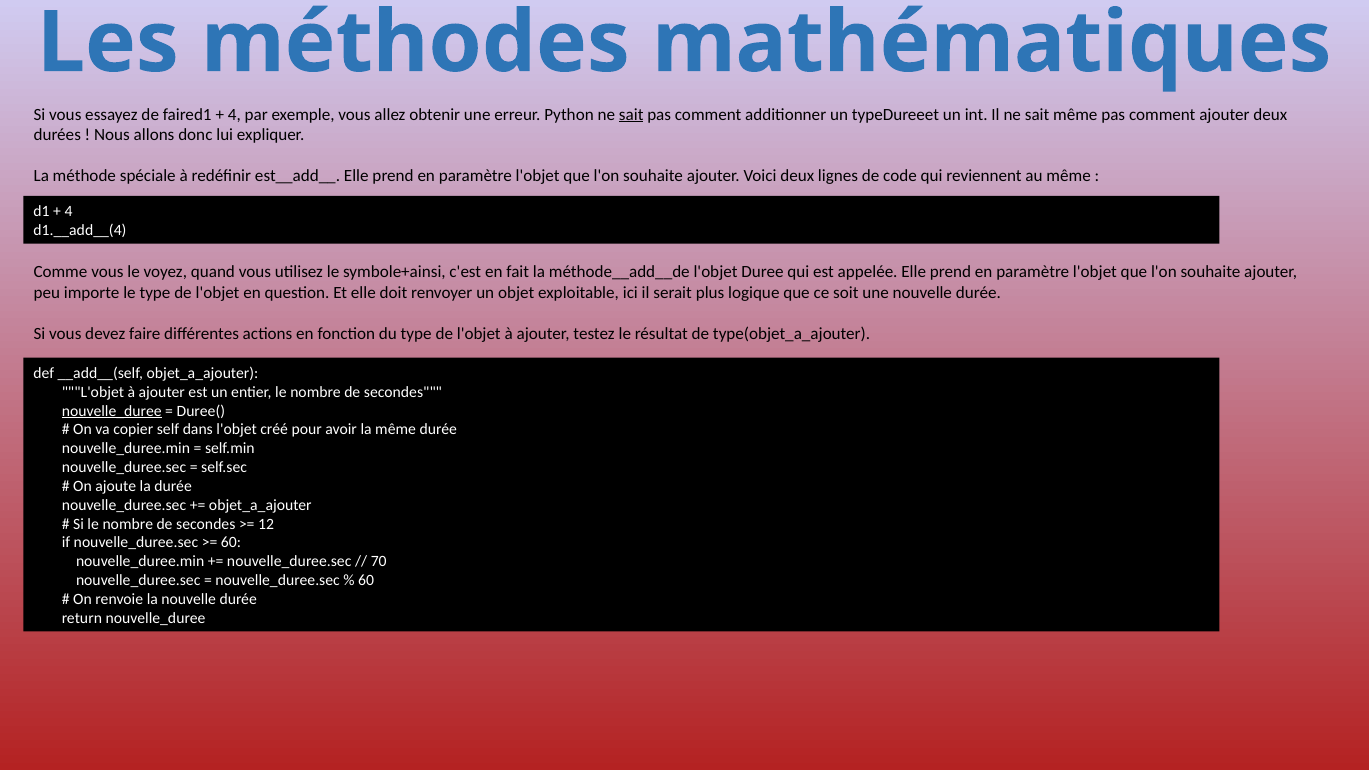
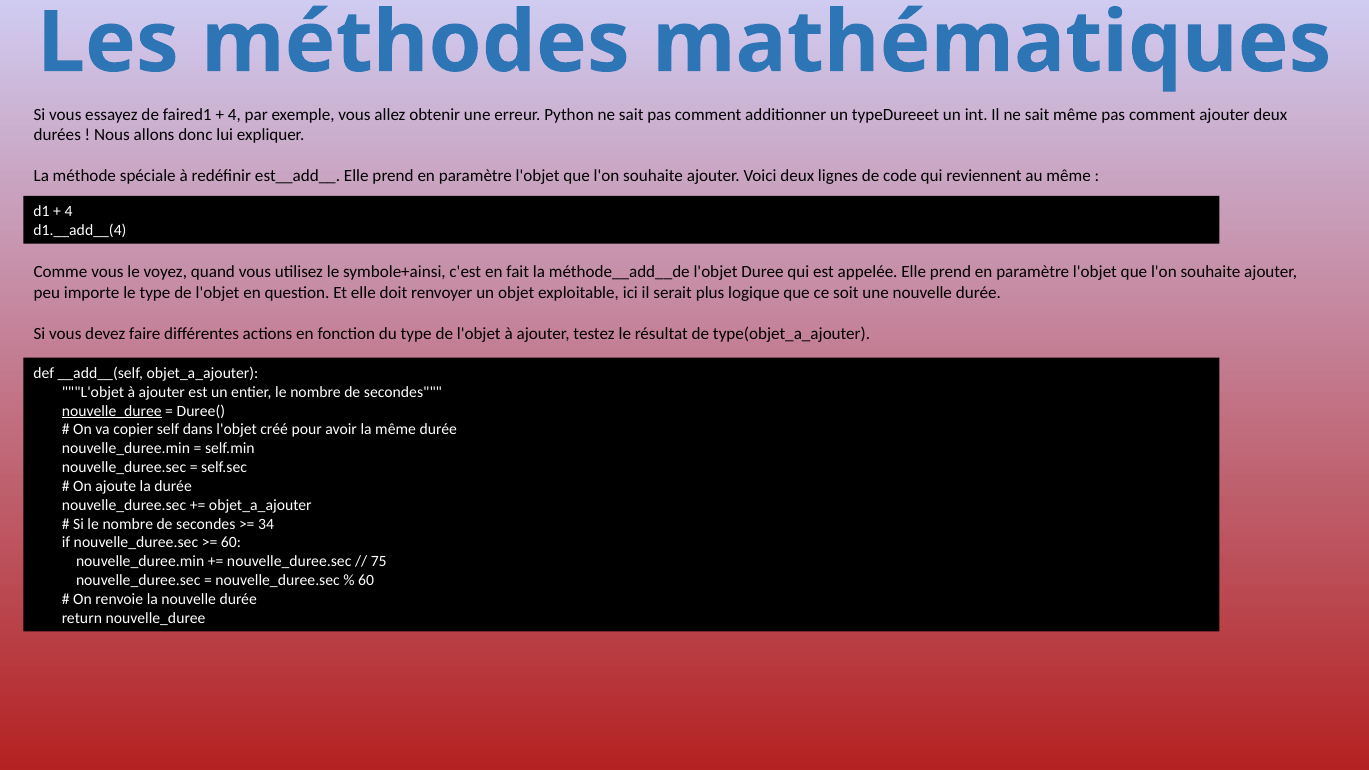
sait underline: present -> none (631, 114)
12: 12 -> 34 (266, 524)
70: 70 -> 75 (379, 562)
